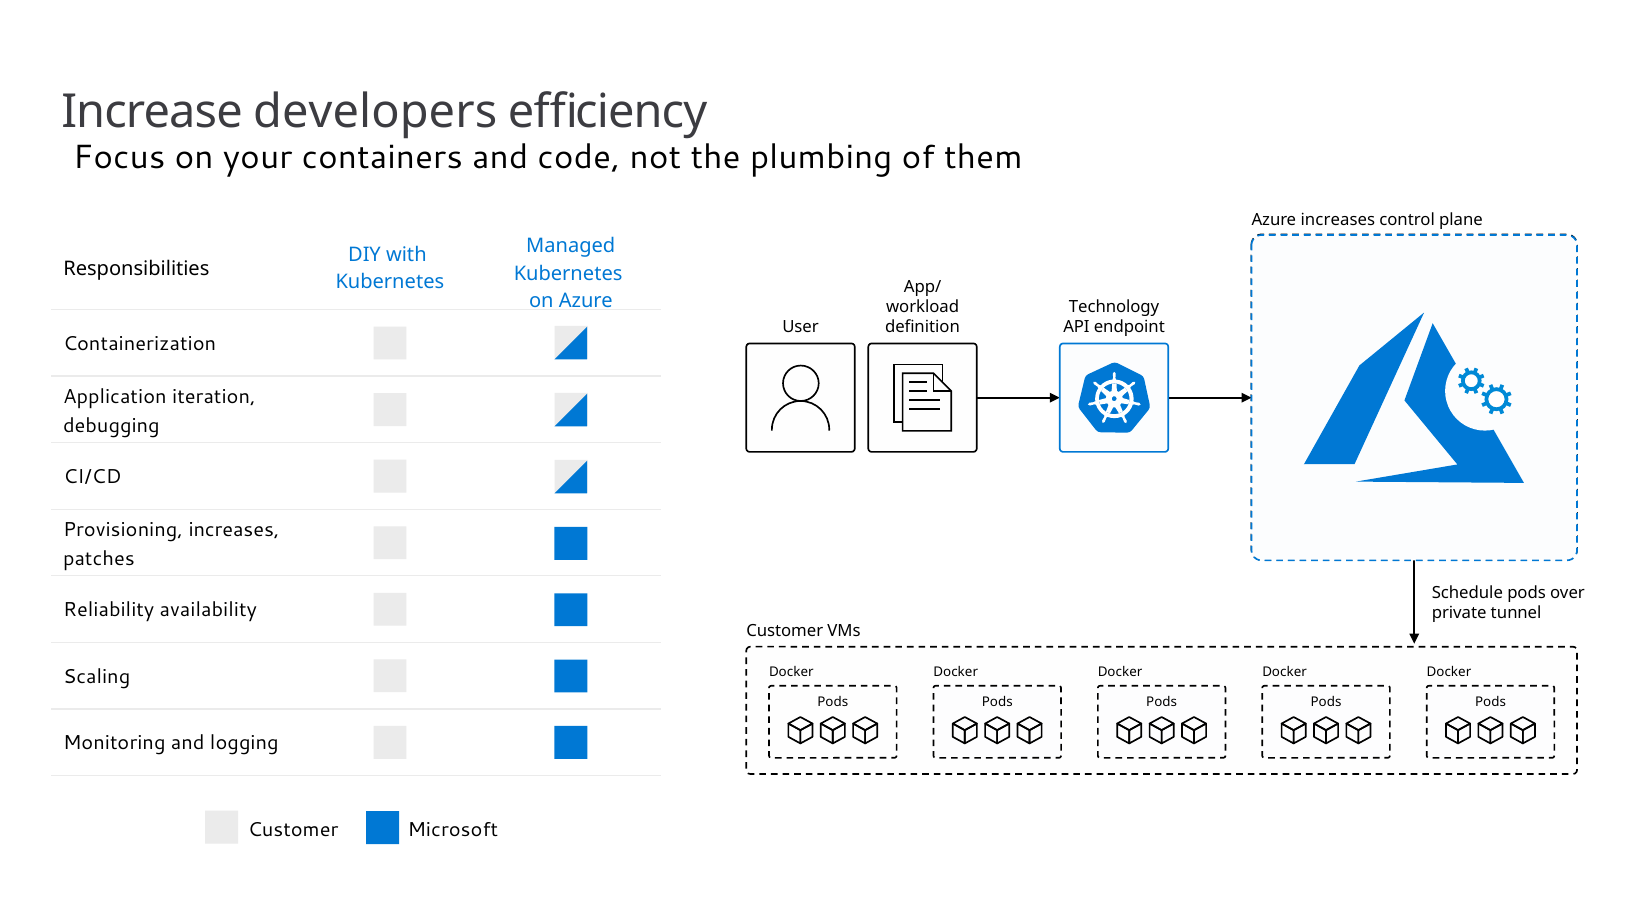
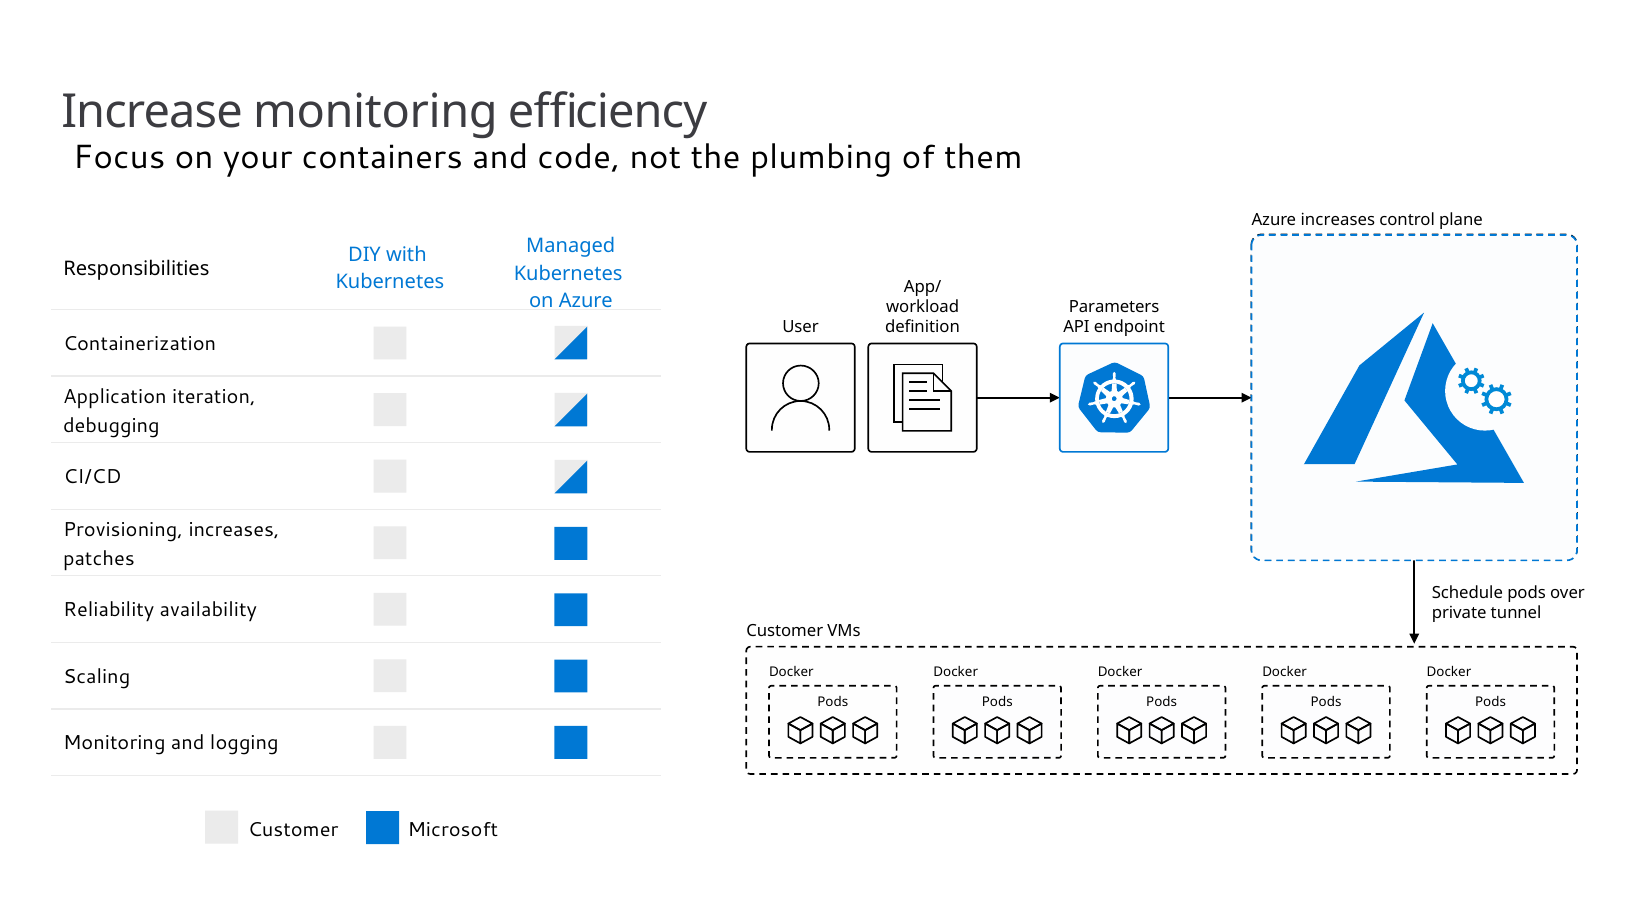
Increase developers: developers -> monitoring (375, 112)
Technology: Technology -> Parameters (1114, 307)
